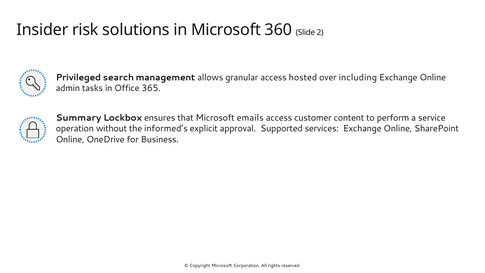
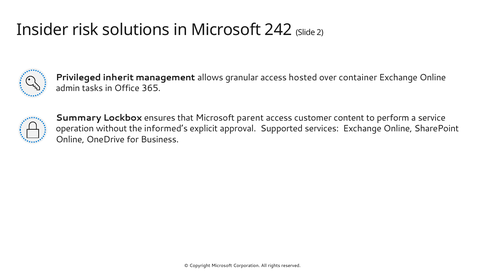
360: 360 -> 242 (278, 30)
search: search -> inherit (118, 77)
including: including -> container (358, 77)
emails: emails -> parent (250, 118)
